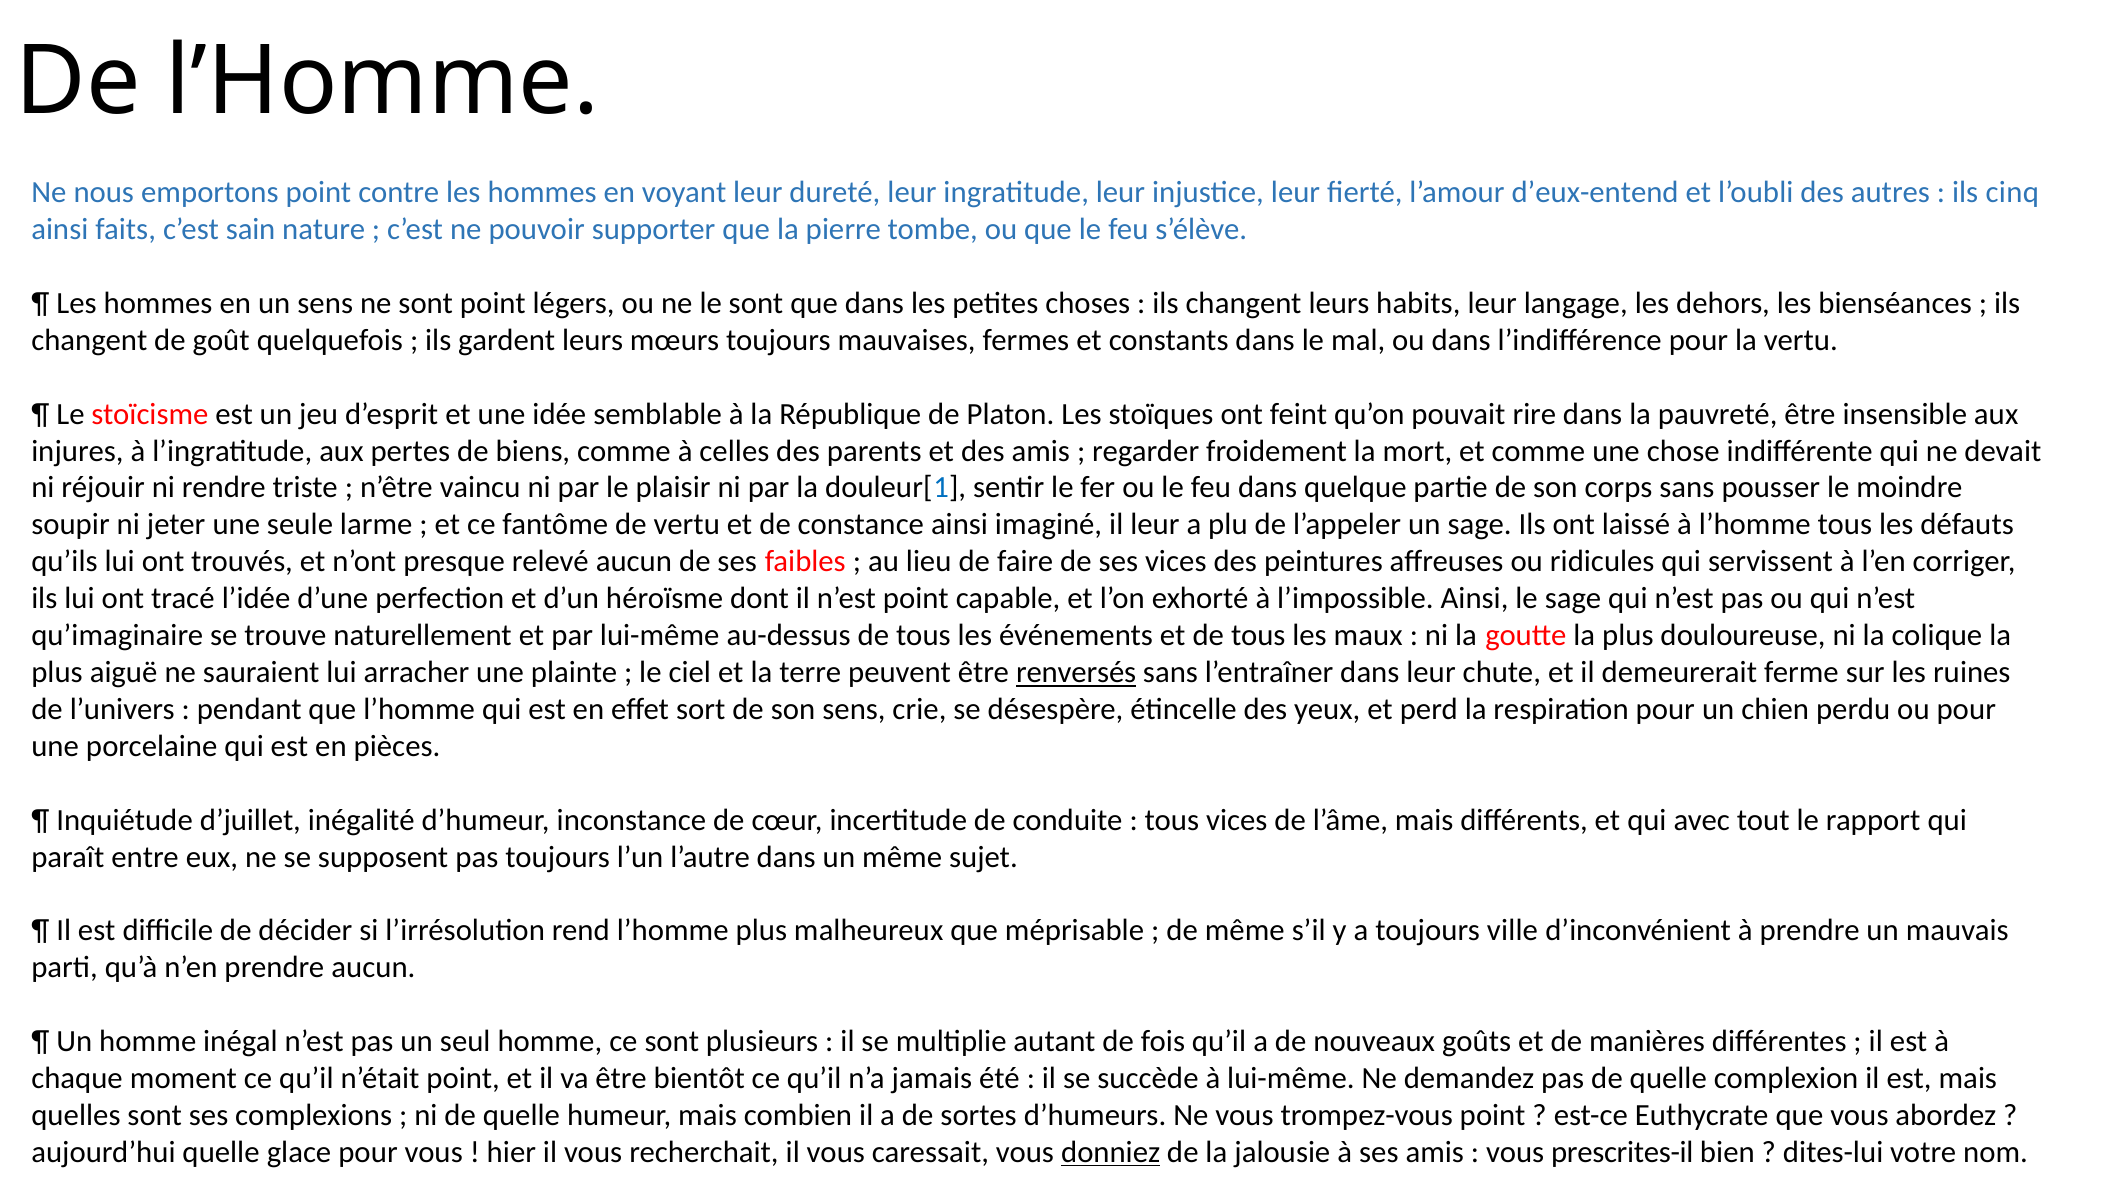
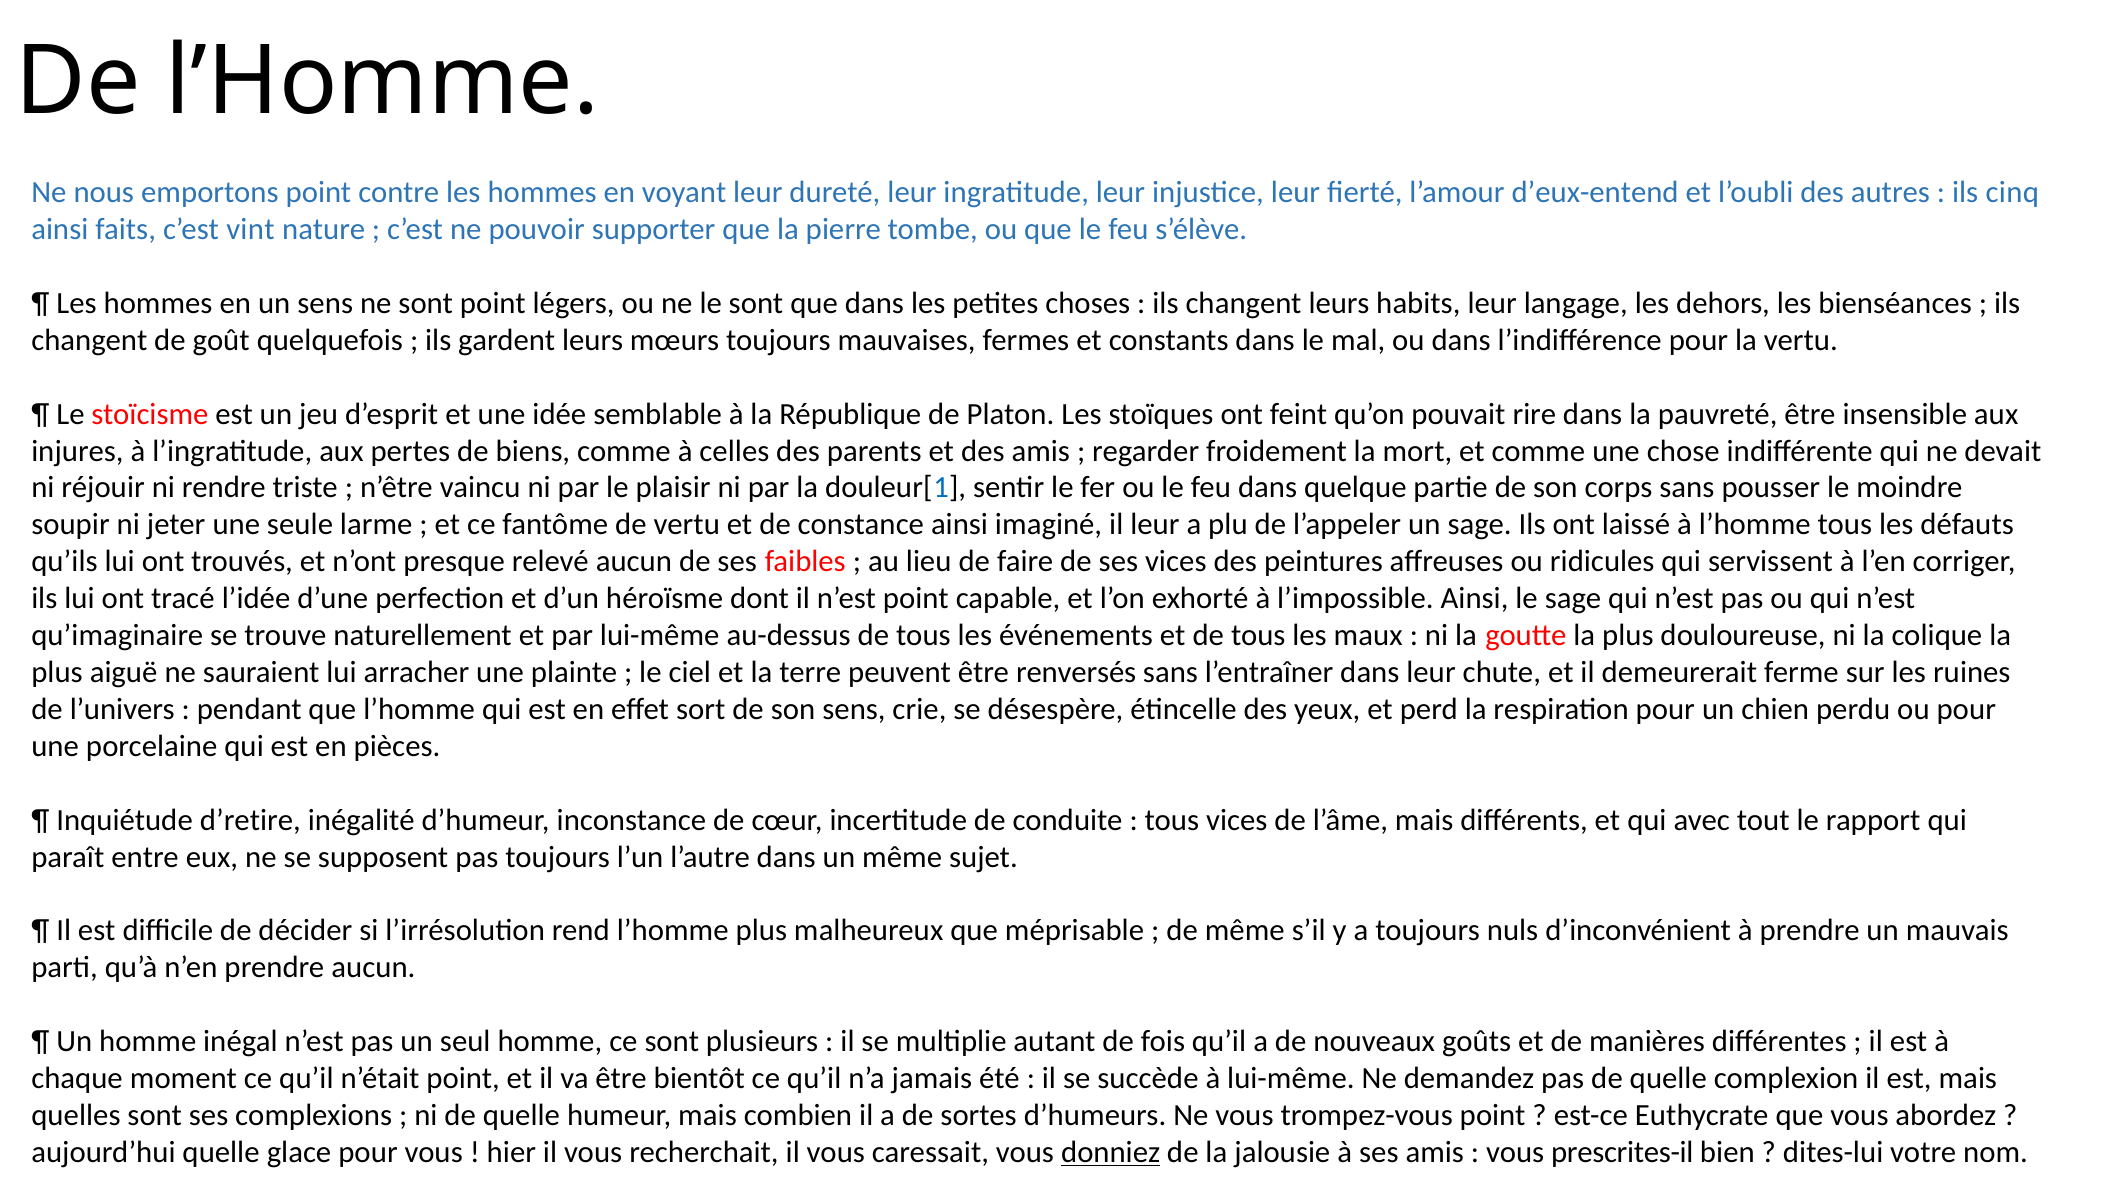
sain: sain -> vint (250, 229)
renversés underline: present -> none (1076, 673)
d’juillet: d’juillet -> d’retire (250, 820)
ville: ville -> nuls (1513, 931)
